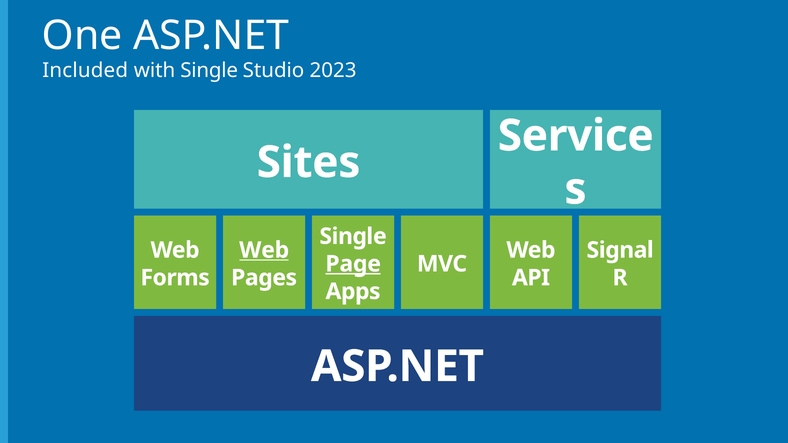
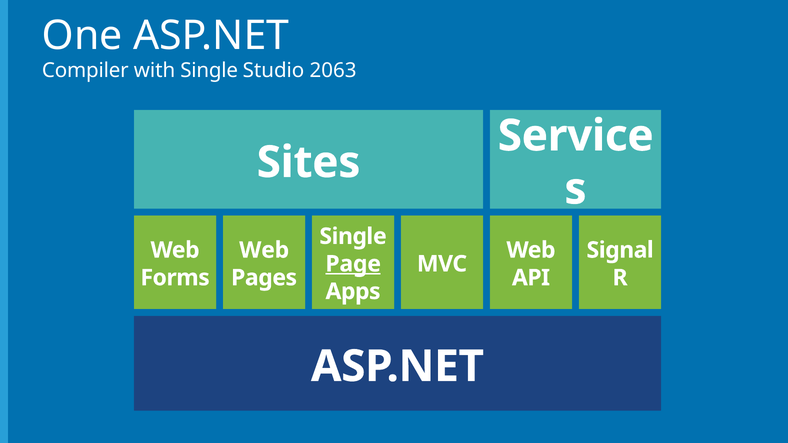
Included: Included -> Compiler (85, 71)
2023: 2023 -> 2063 (333, 71)
Web underline: present -> none (264, 250)
